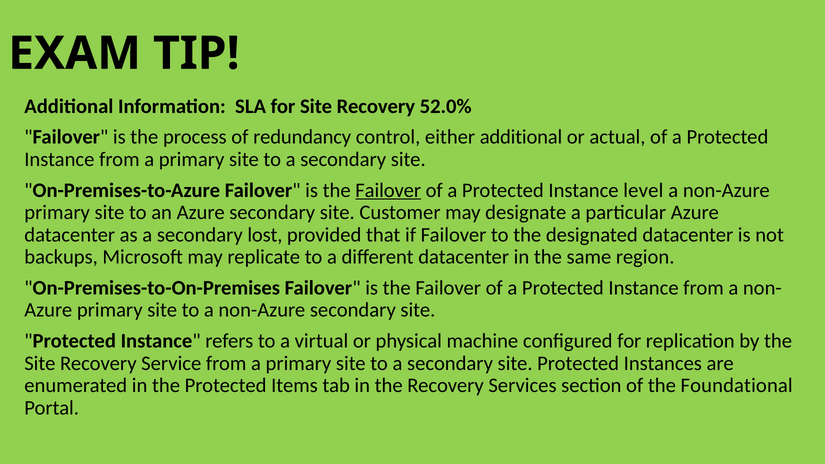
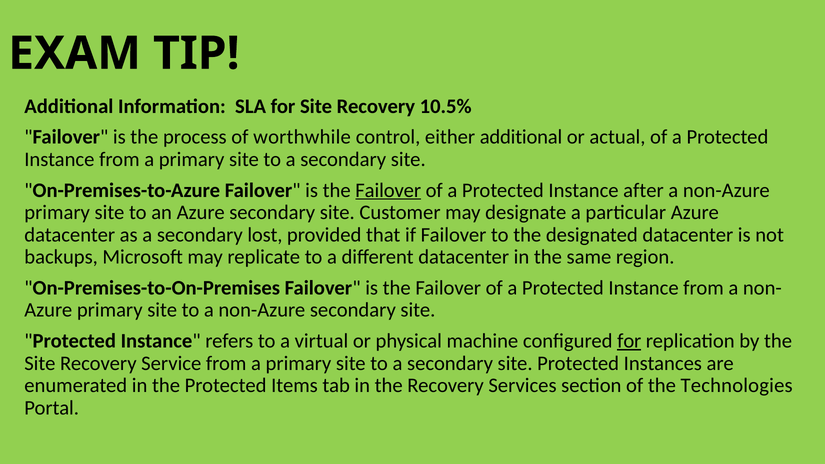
52.0%: 52.0% -> 10.5% (446, 106)
redundancy: redundancy -> worthwhile (302, 137)
level: level -> after (643, 190)
for underline: none -> present (629, 341)
Foundational: Foundational -> Technologies (737, 386)
